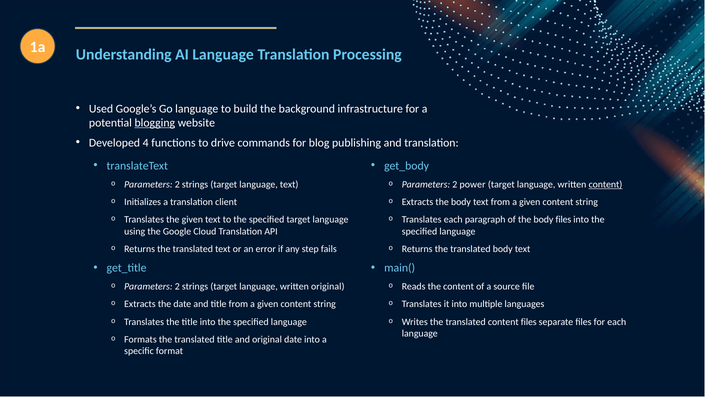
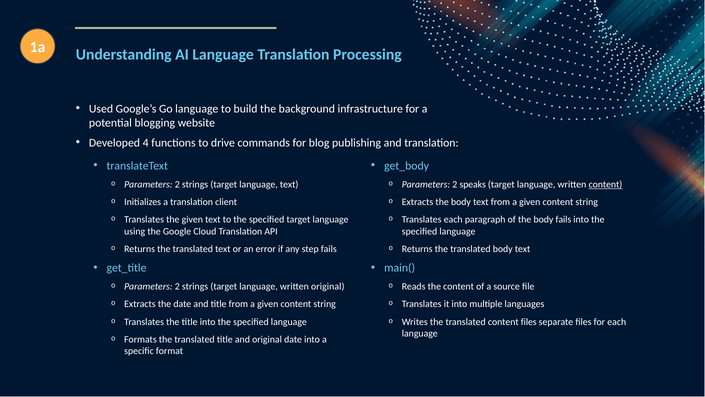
blogging underline: present -> none (155, 123)
power: power -> speaks (473, 184)
body files: files -> fails (563, 220)
